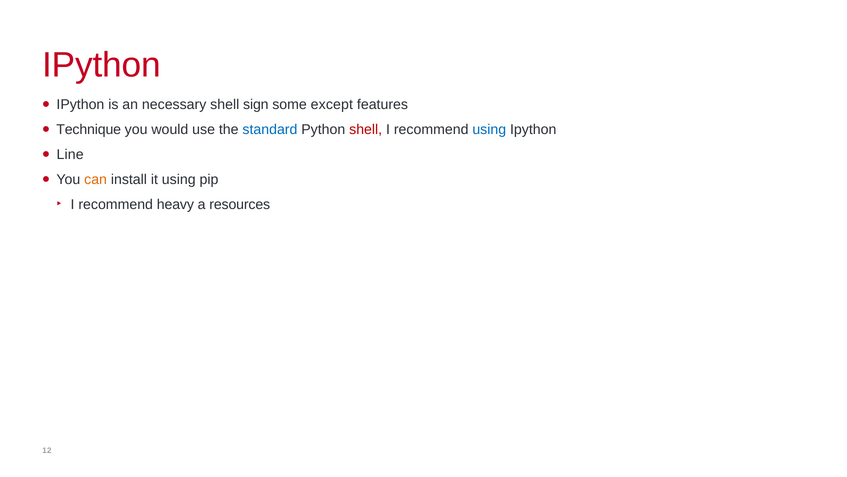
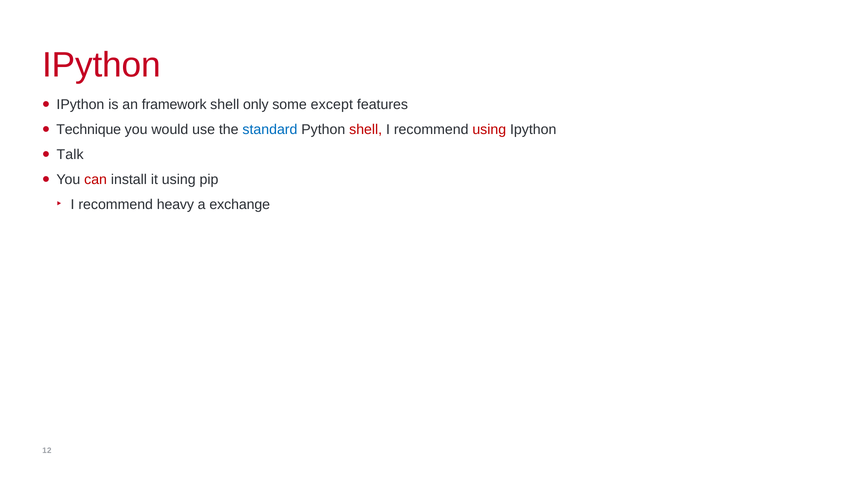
necessary: necessary -> framework (174, 105)
sign: sign -> only (256, 105)
using colour: blue -> red (489, 130)
Line: Line -> Talk (70, 155)
can colour: orange -> red (96, 179)
resources: resources -> exchange (240, 204)
